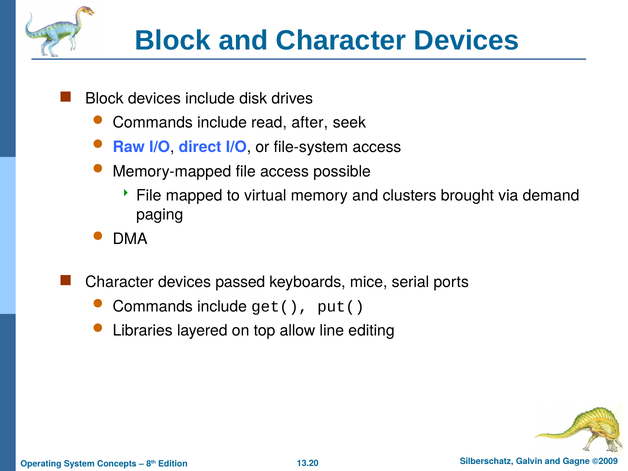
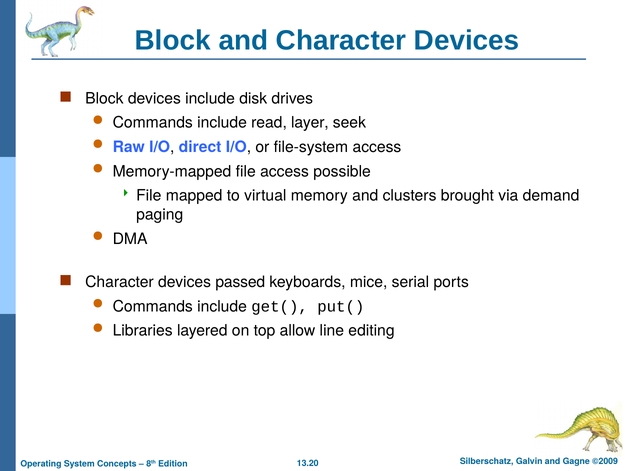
after: after -> layer (310, 123)
